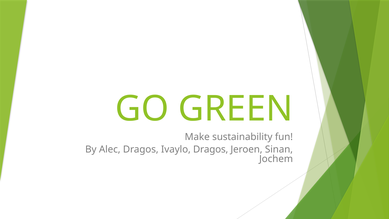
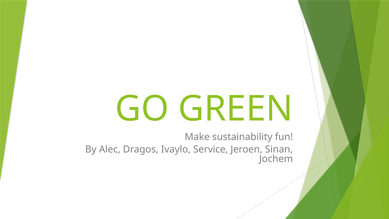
Ivaylo Dragos: Dragos -> Service (211, 149)
